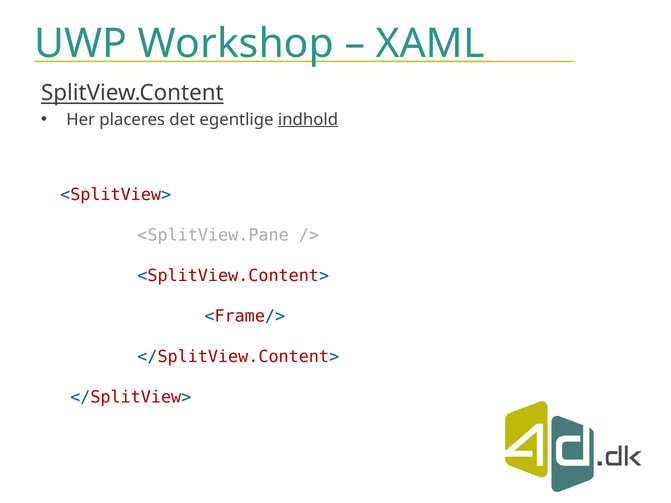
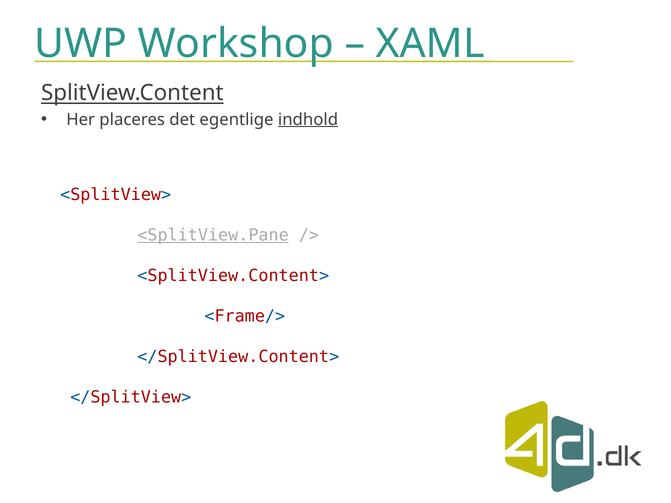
<SplitView.Pane underline: none -> present (213, 235)
